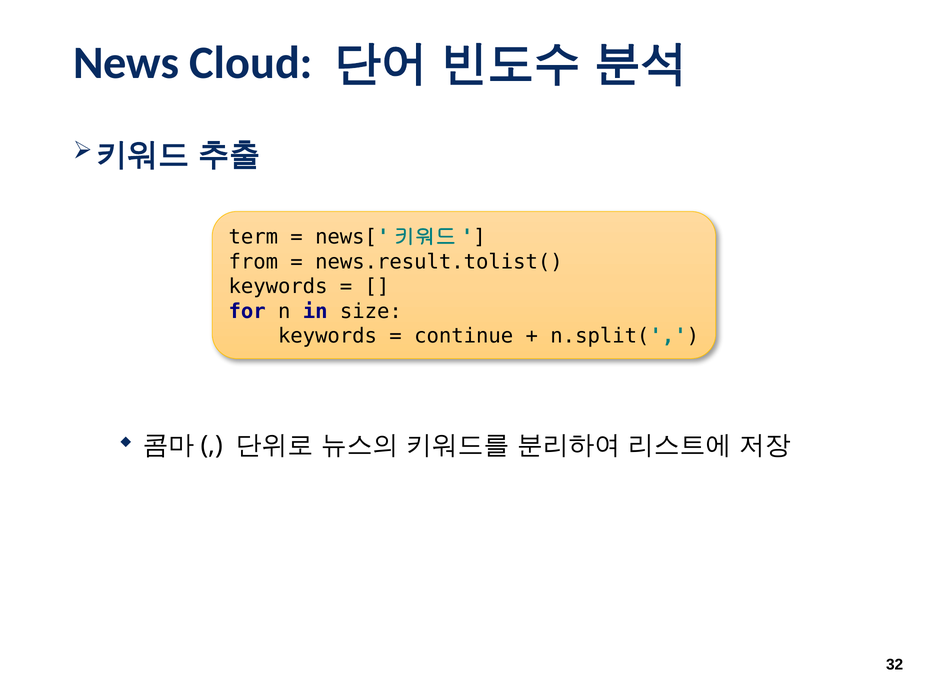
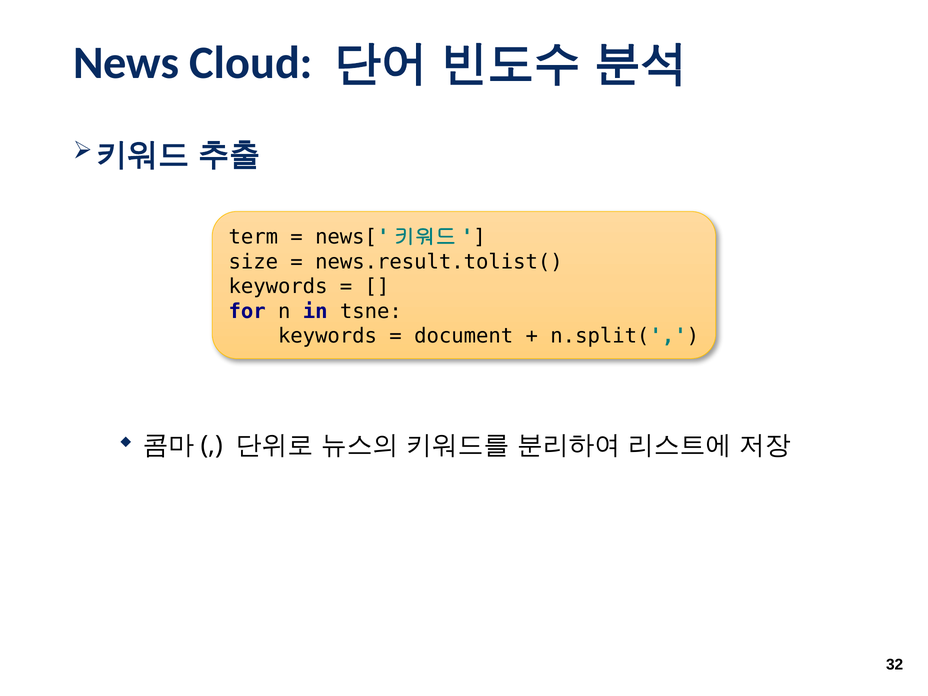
from: from -> size (253, 262)
size: size -> tsne (371, 311)
continue: continue -> document (464, 336)
